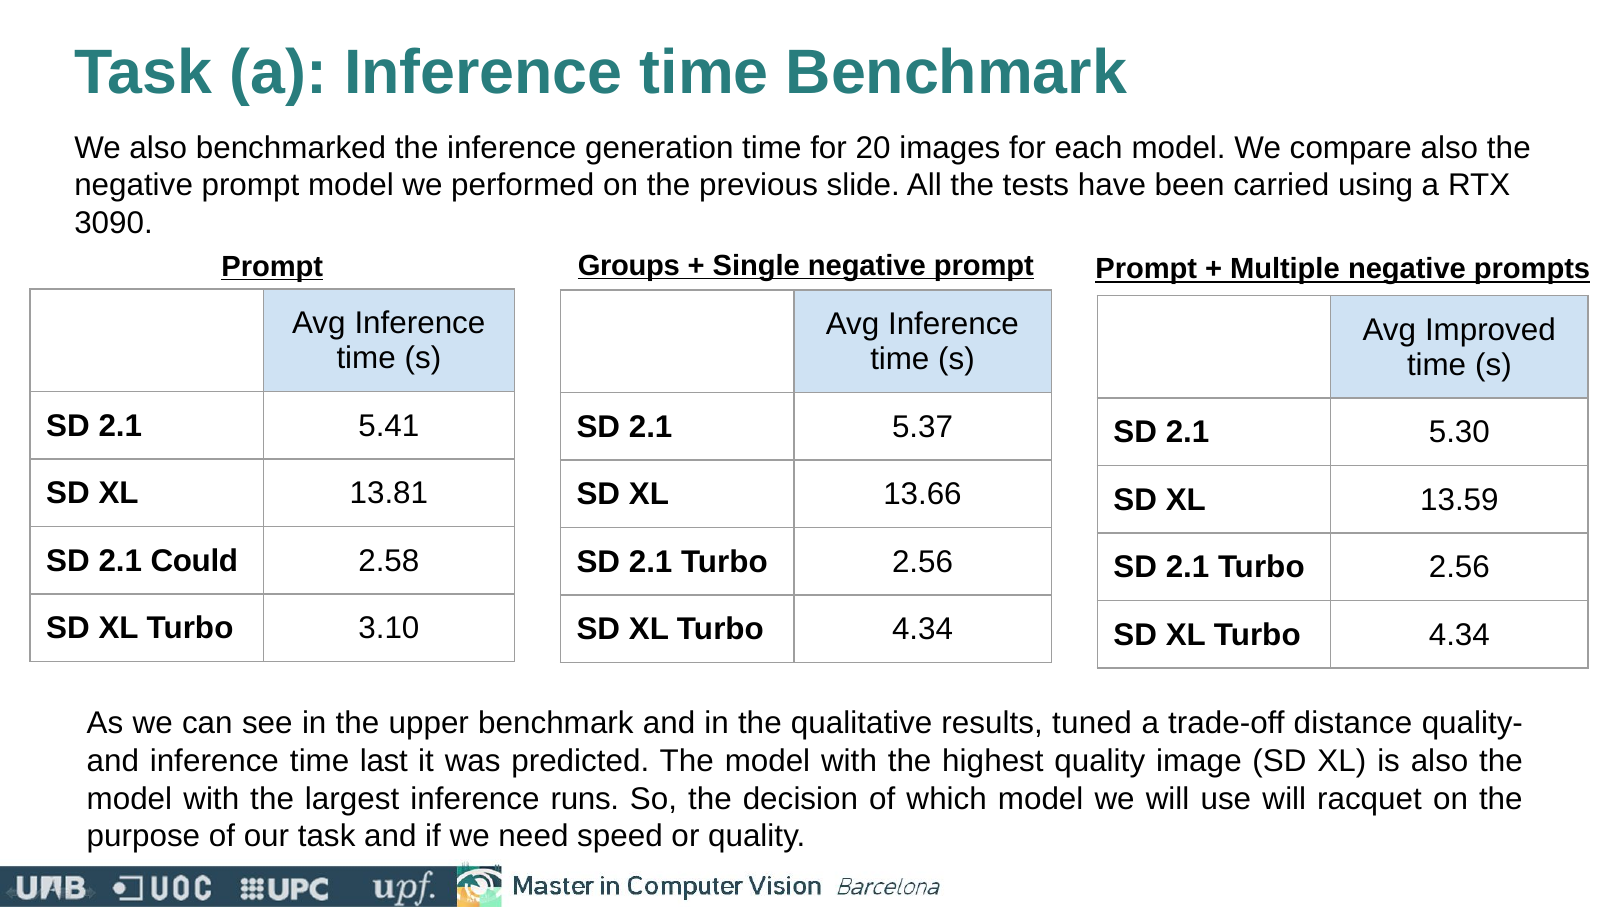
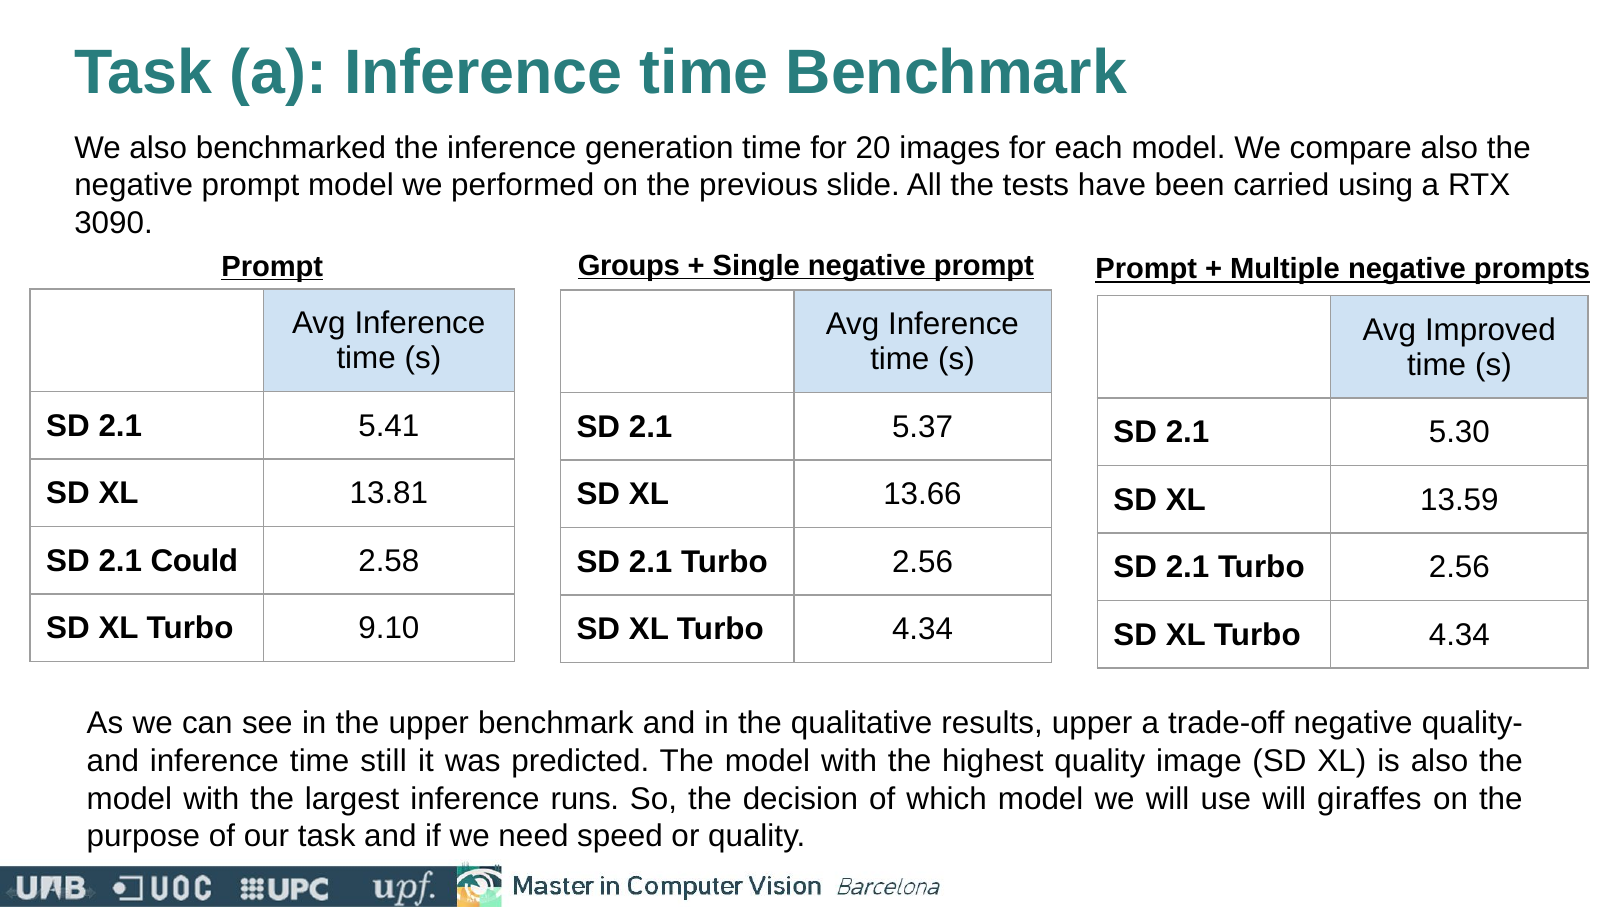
3.10: 3.10 -> 9.10 (389, 628)
results tuned: tuned -> upper (1092, 724)
trade-off distance: distance -> negative (1353, 724)
last: last -> still (384, 762)
racquet: racquet -> giraffes (1369, 799)
